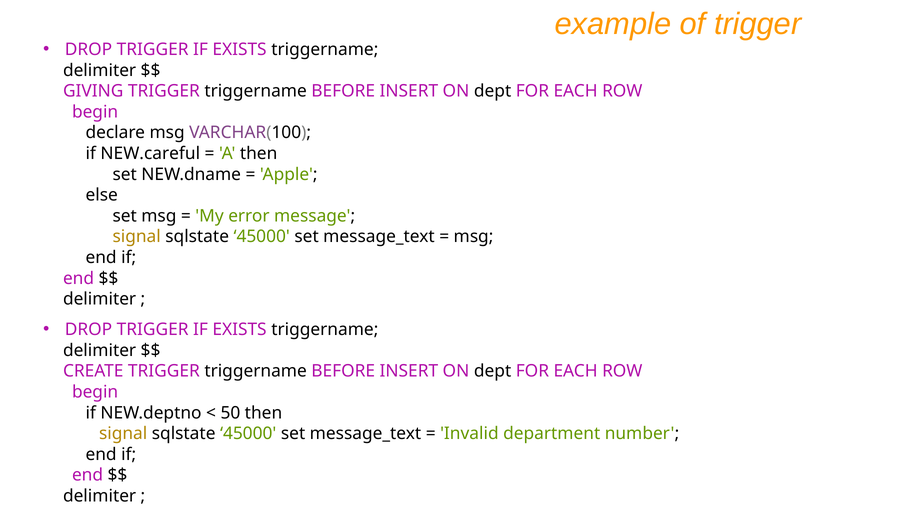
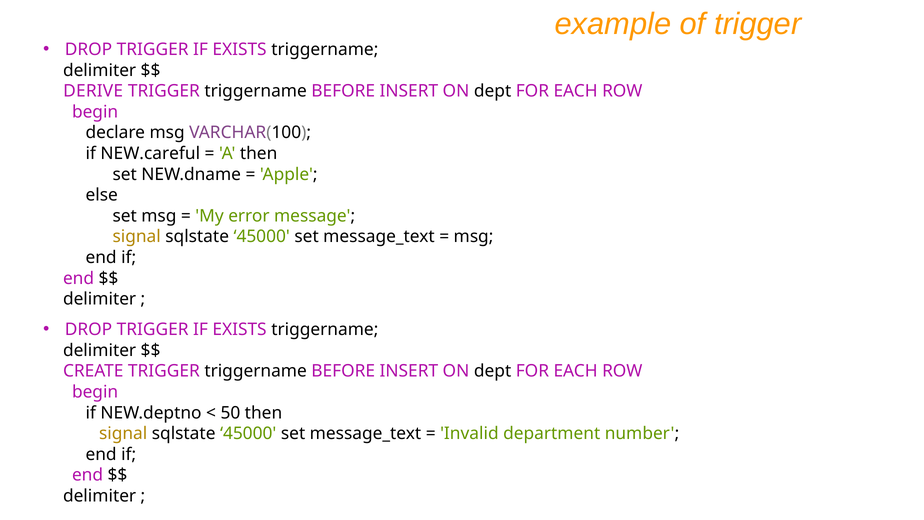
GIVING: GIVING -> DERIVE (93, 91)
